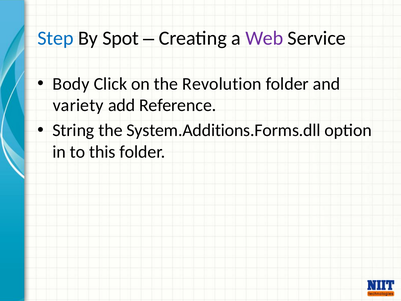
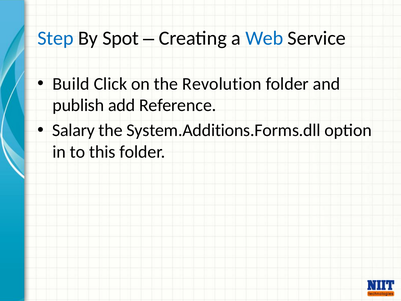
Web colour: purple -> blue (264, 38)
Body: Body -> Build (71, 84)
variety: variety -> publish (78, 105)
String: String -> Salary (73, 130)
